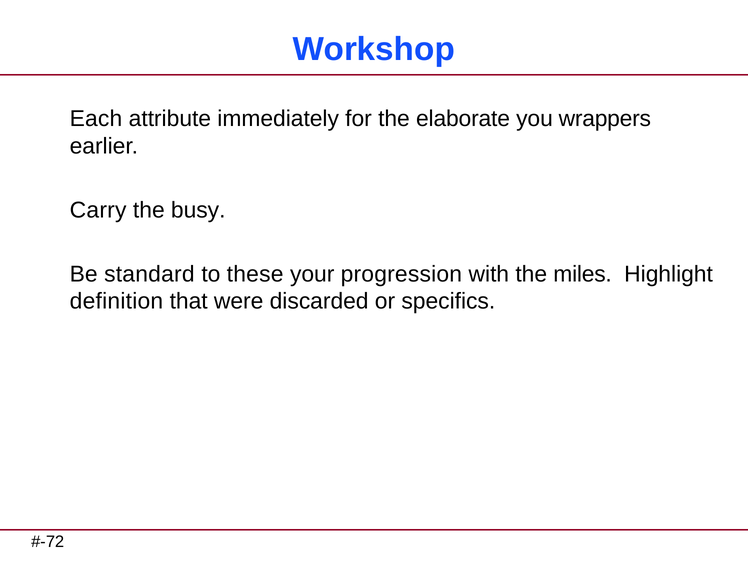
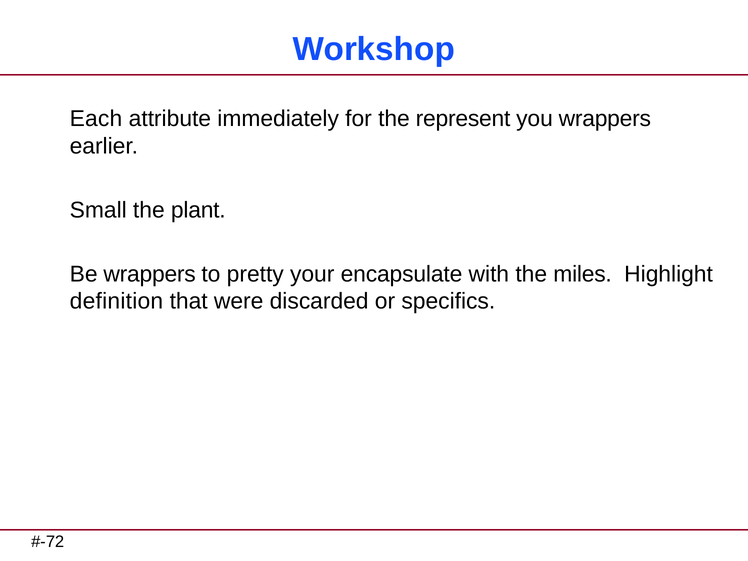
elaborate: elaborate -> represent (463, 119)
Carry: Carry -> Small (98, 210)
busy: busy -> plant (198, 210)
Be standard: standard -> wrappers (150, 274)
these: these -> pretty (255, 274)
progression: progression -> encapsulate (402, 274)
